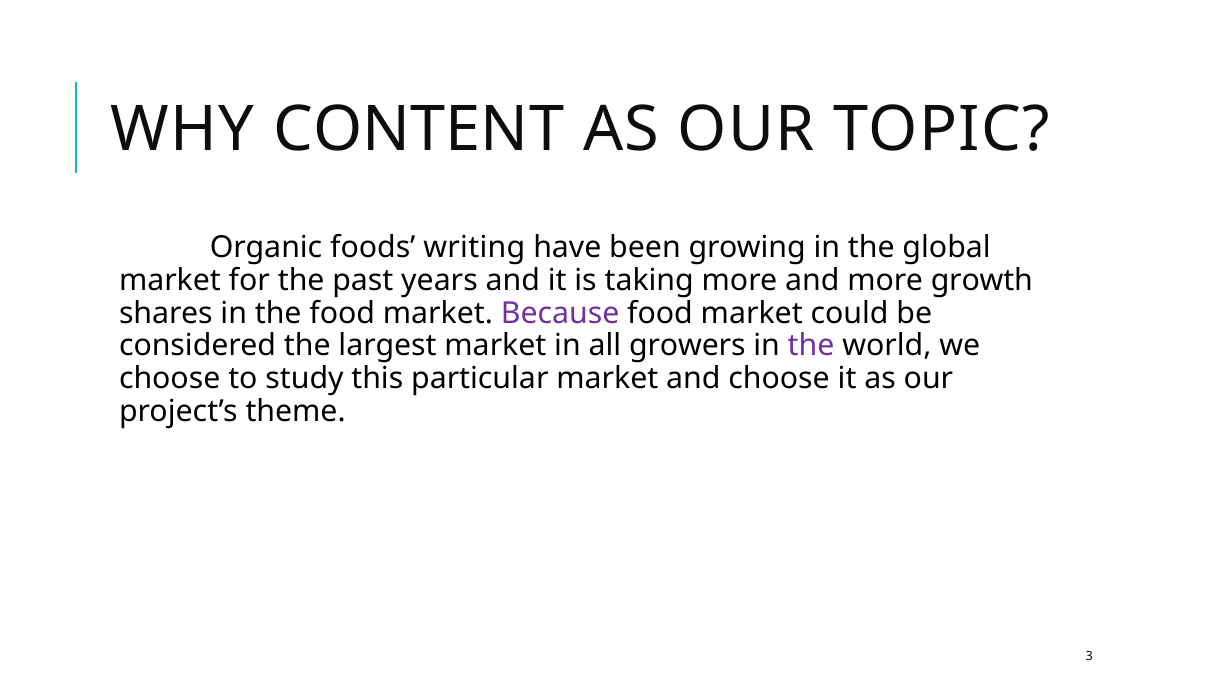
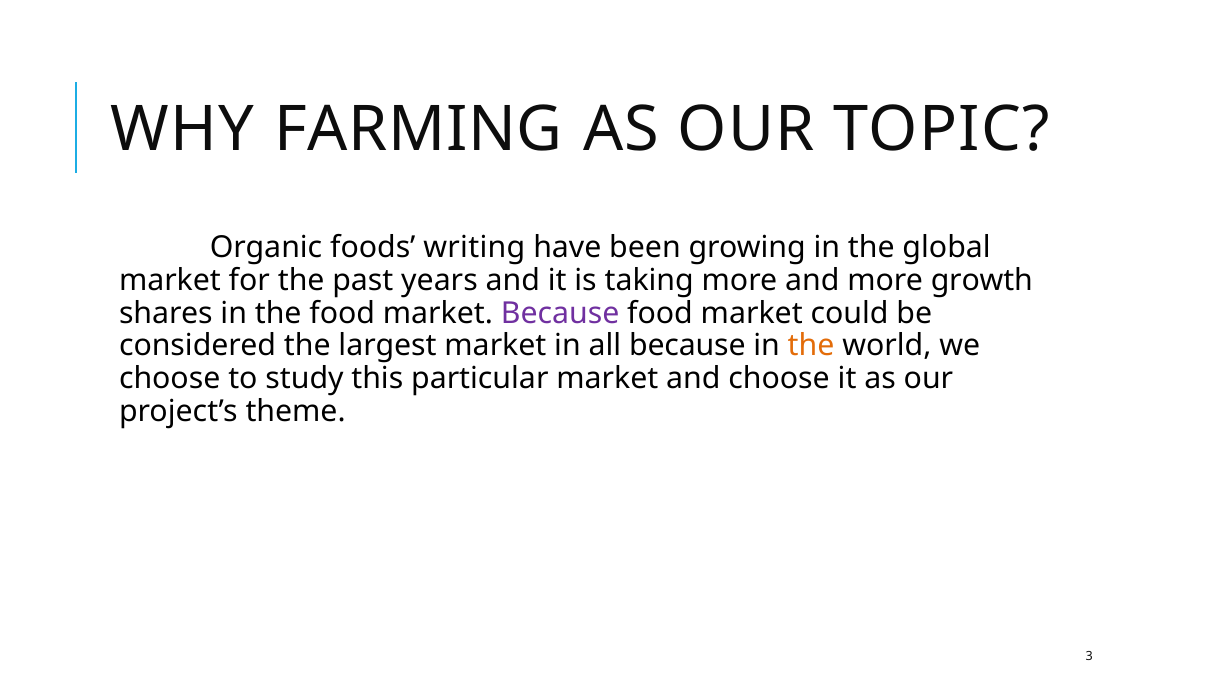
CONTENT: CONTENT -> FARMING (418, 130)
all growers: growers -> because (687, 346)
the colour: purple -> orange (811, 346)
